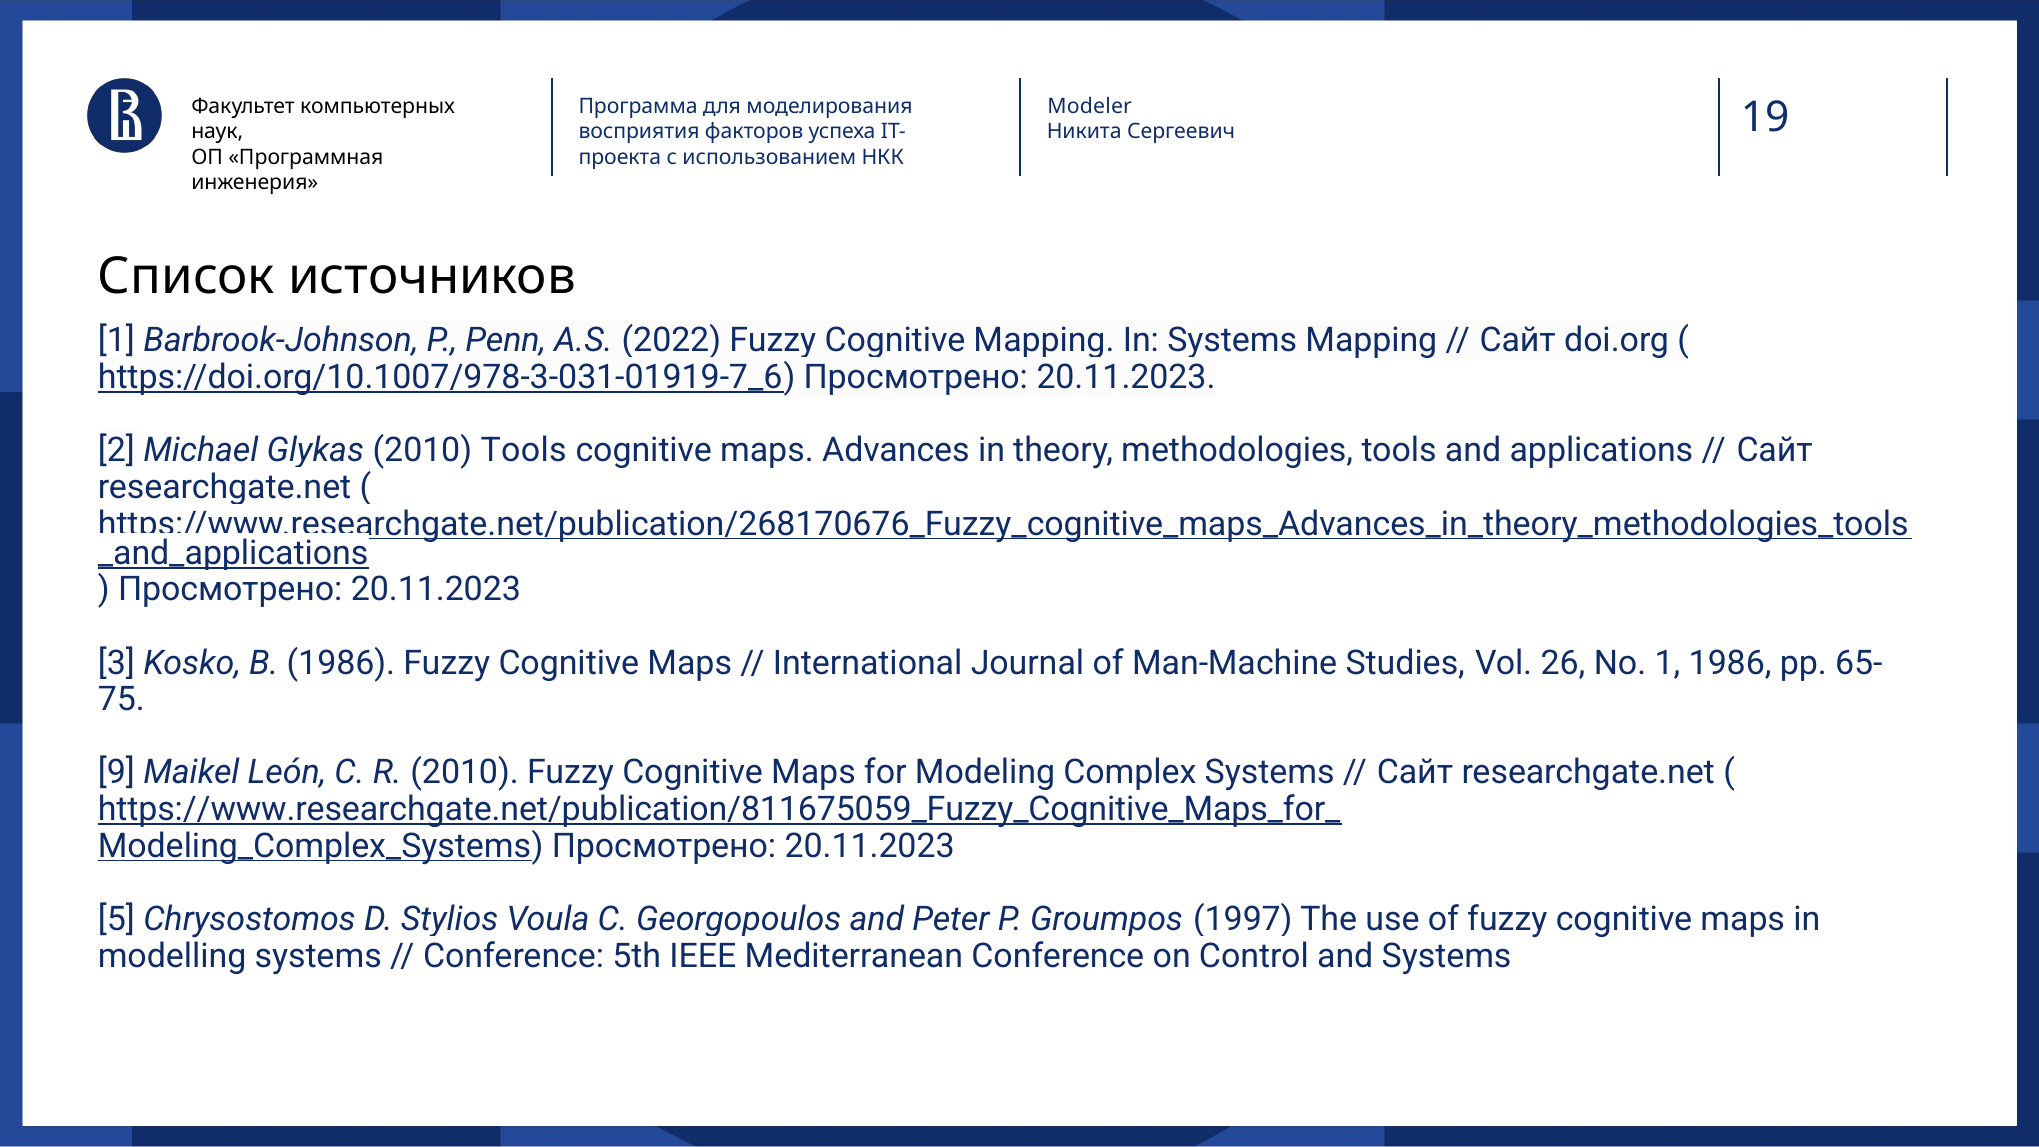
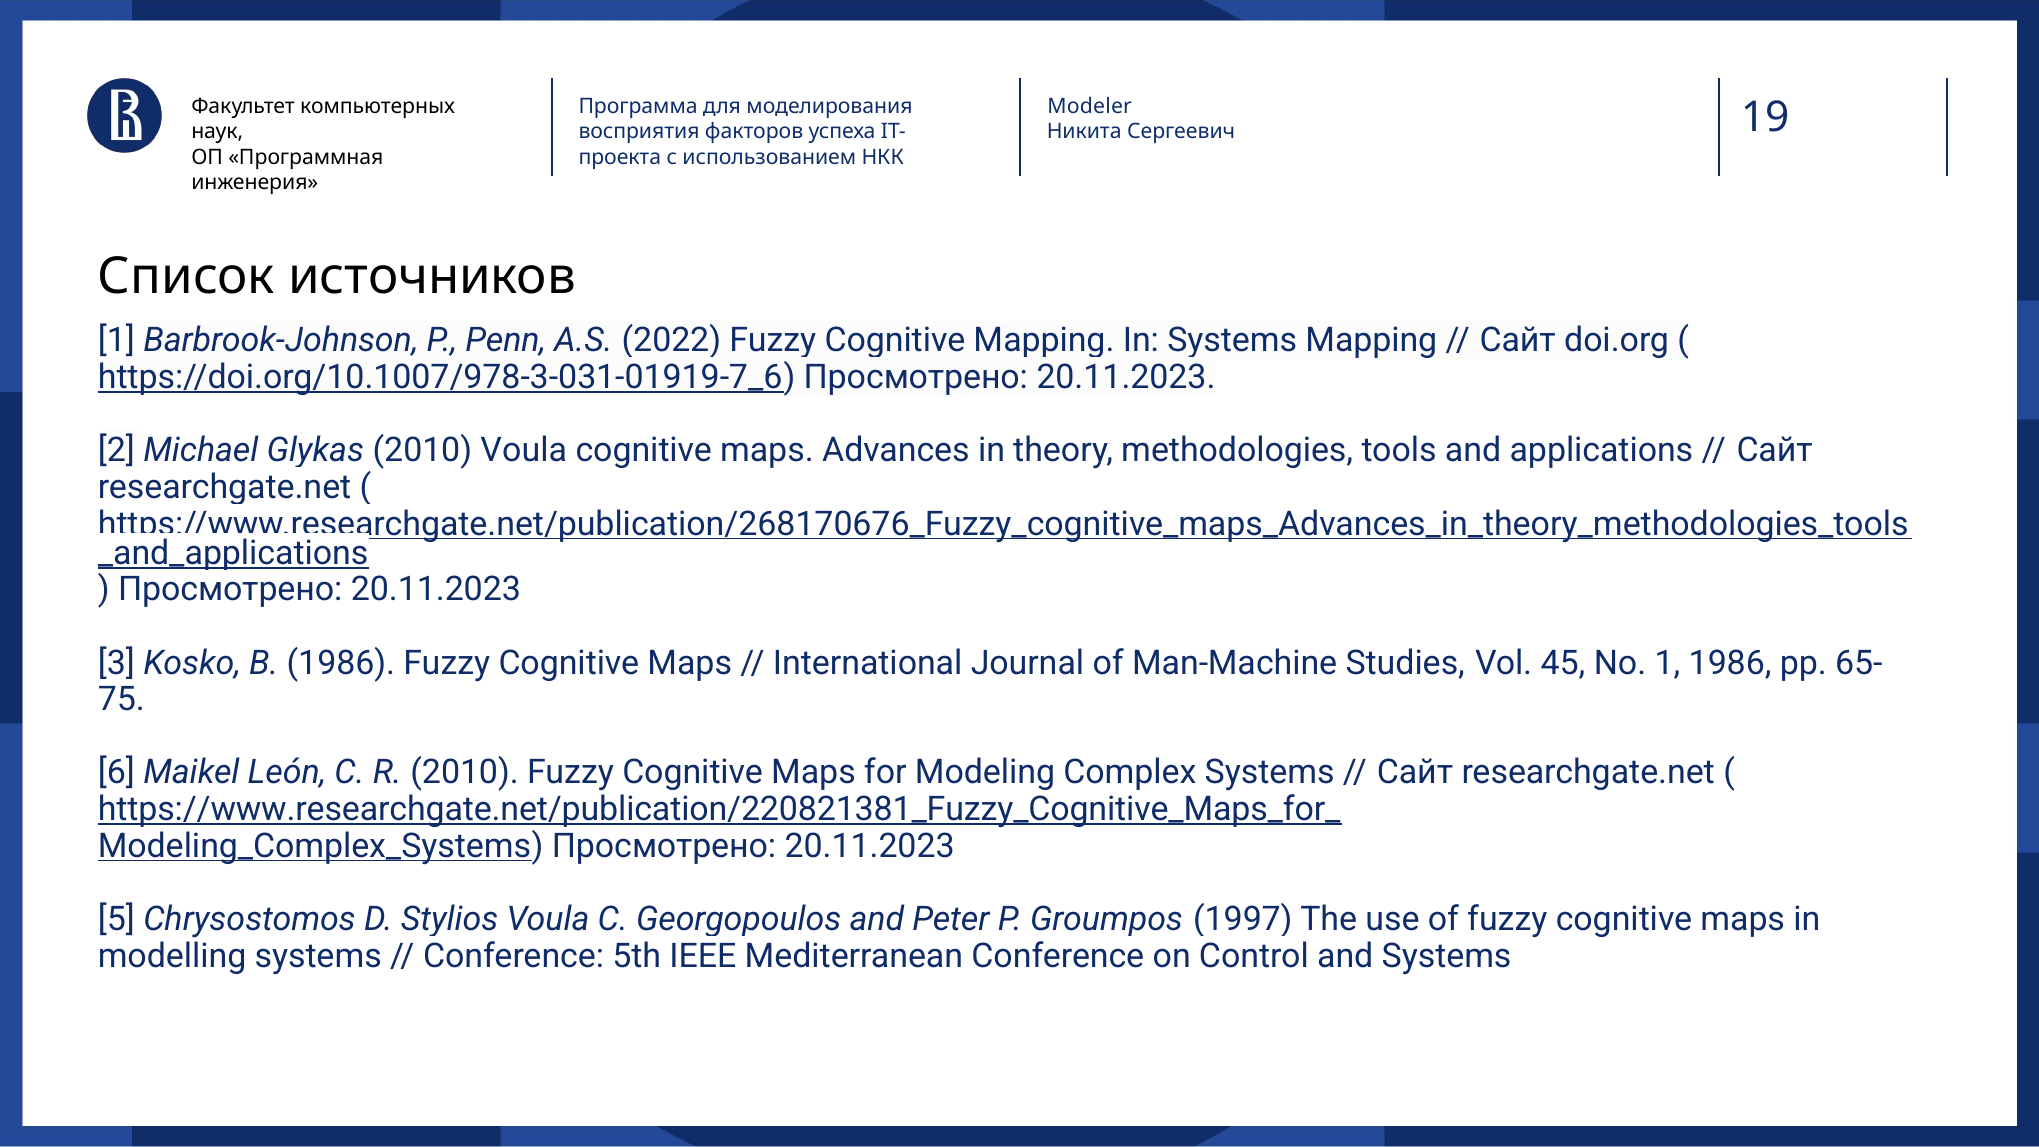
2010 Tools: Tools -> Voula (524, 451)
26: 26 -> 45 (1563, 663)
9: 9 -> 6 (116, 773)
https://www.researchgate.net/publication/811675059_Fuzzy_Cognitive_Maps_for_: https://www.researchgate.net/publication/811675059_Fuzzy_Cognitive_Maps_for_ -> https://www.researchgate.net/publication/220821381_Fuzzy_Cognitive_Maps_for_ (719, 809)
